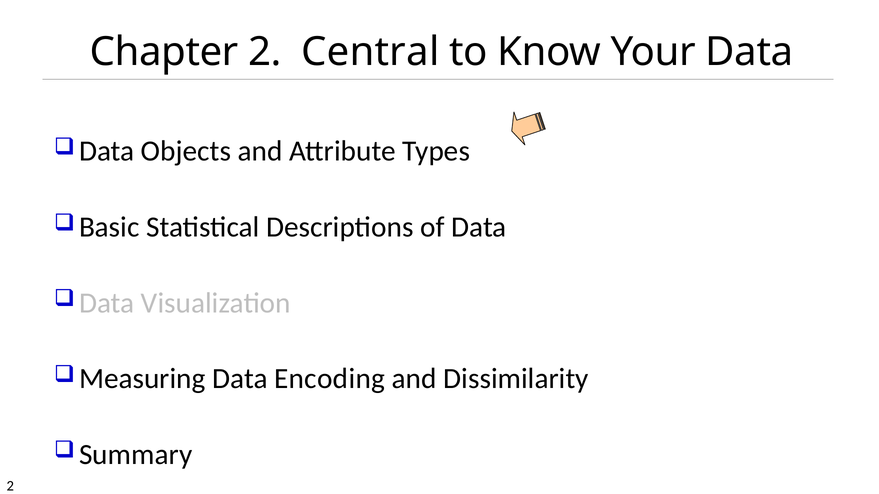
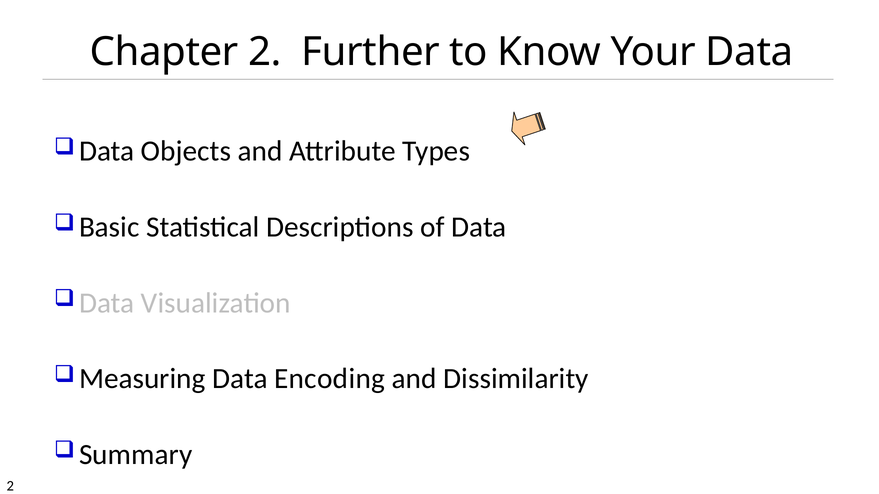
Central: Central -> Further (371, 52)
